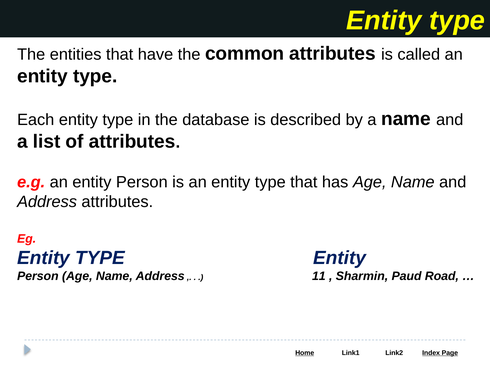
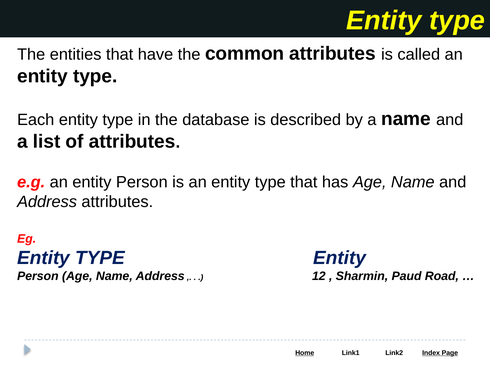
11: 11 -> 12 (319, 277)
